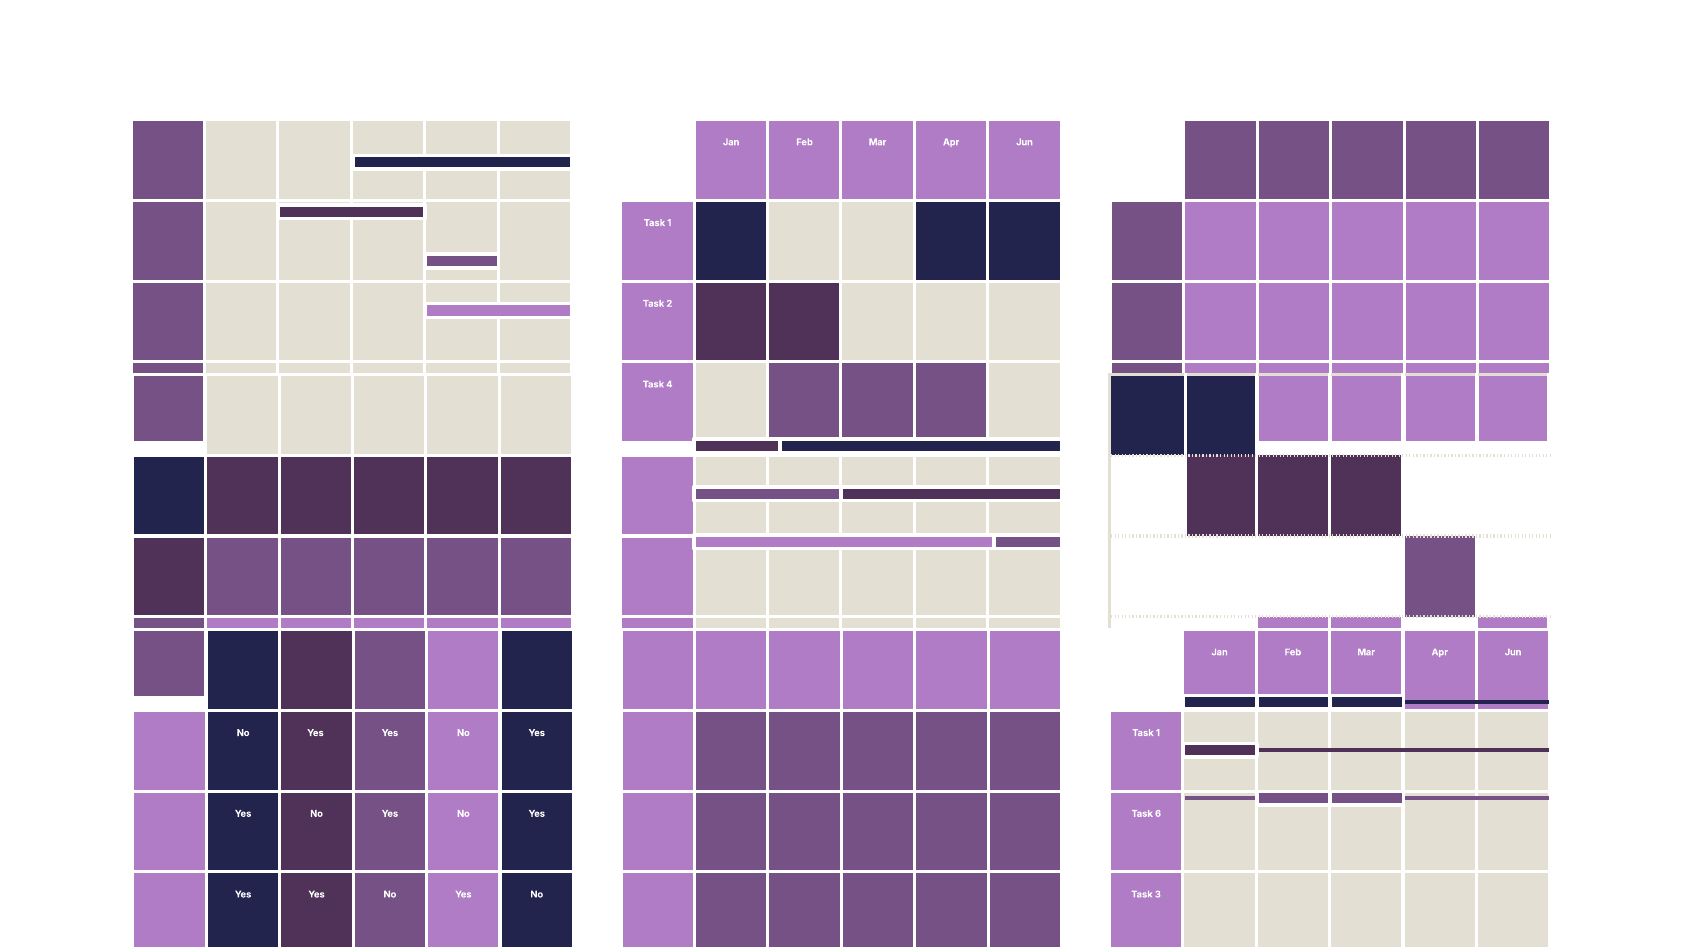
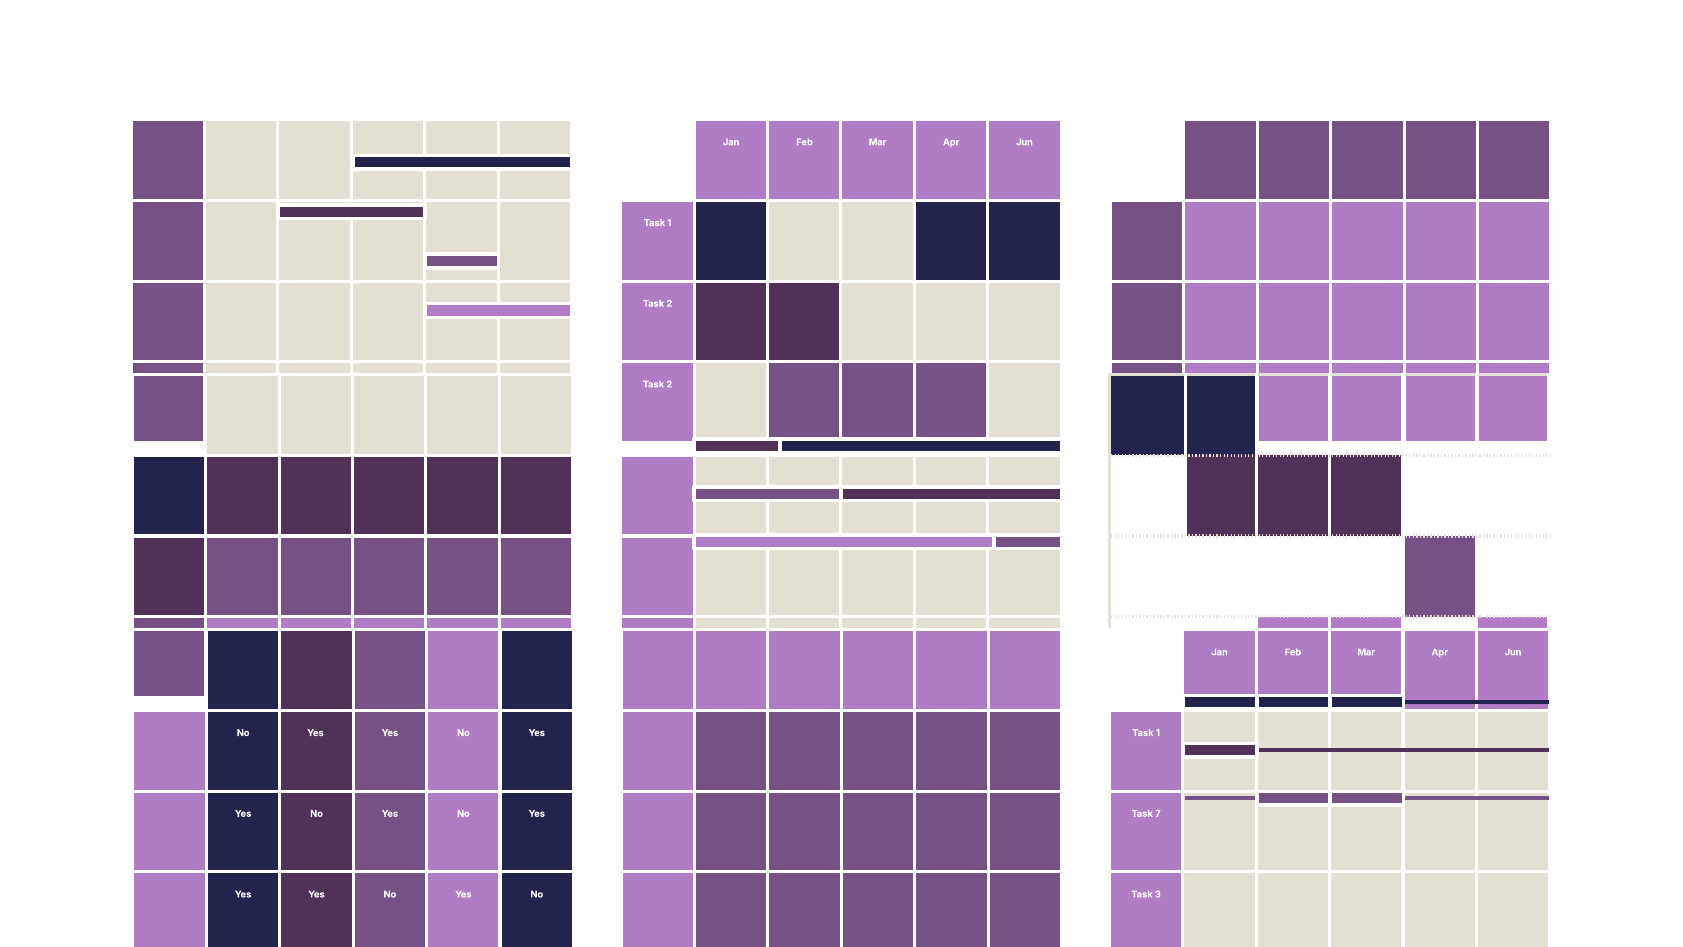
4: 4 -> 2 (669, 384)
6: 6 -> 7 (1158, 813)
